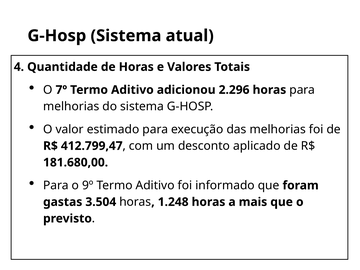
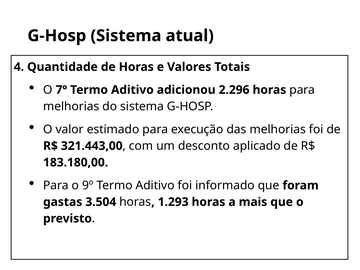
412.799,47: 412.799,47 -> 321.443,00 (92, 146)
181.680,00: 181.680,00 -> 183.180,00 (76, 162)
1.248: 1.248 -> 1.293 (173, 202)
